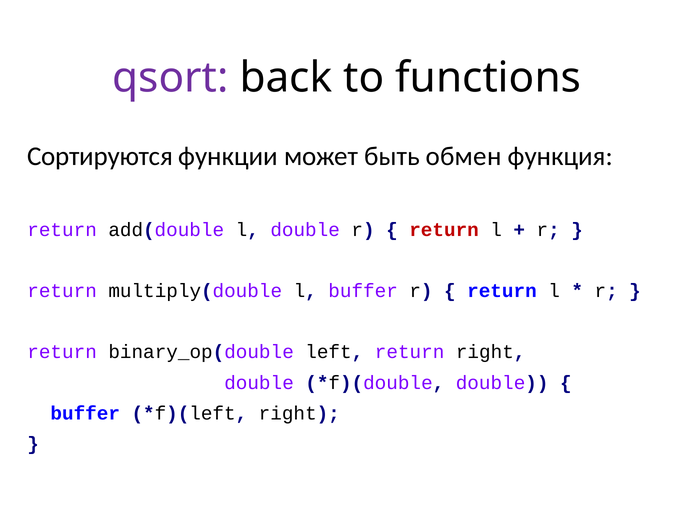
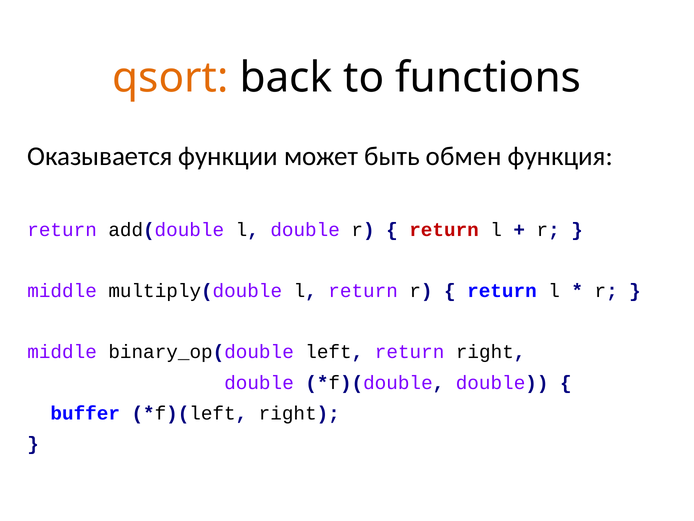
qsort colour: purple -> orange (170, 78)
Сортируются: Сортируются -> Оказывается (100, 156)
return: return -> middle (62, 291)
l buffer: buffer -> return (363, 291)
return: return -> middle (62, 352)
